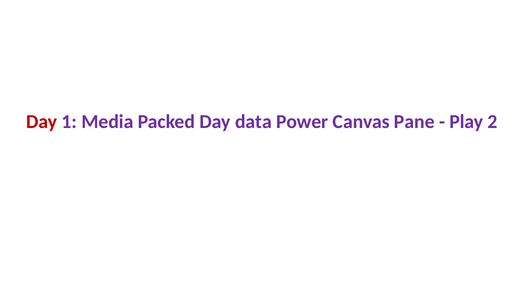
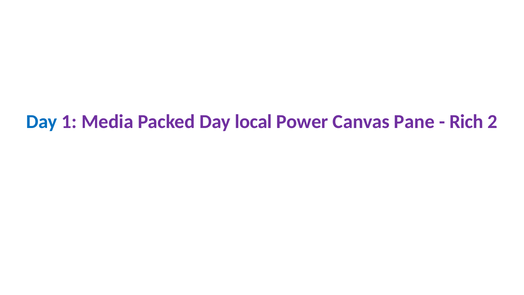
Day colour: red -> blue (42, 121)
data: data -> local (253, 121)
Play: Play -> Rich (466, 121)
